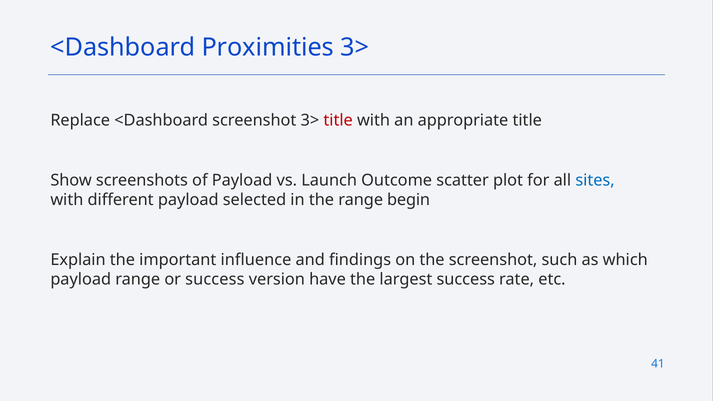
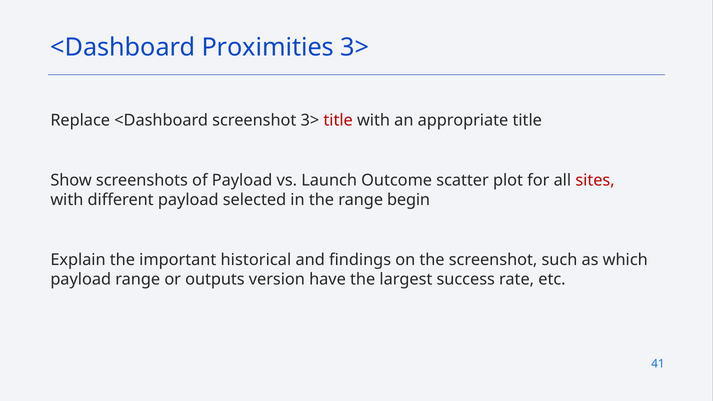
sites colour: blue -> red (595, 180)
influence: influence -> historical (256, 260)
or success: success -> outputs (215, 279)
